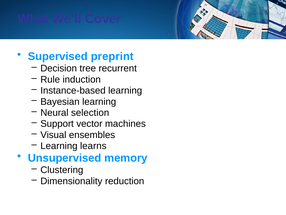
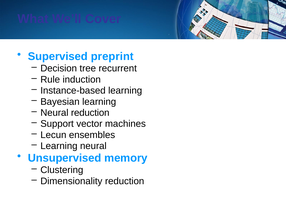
Neural selection: selection -> reduction (90, 112)
Visual: Visual -> Lecun (53, 135)
Learning learns: learns -> neural (93, 146)
